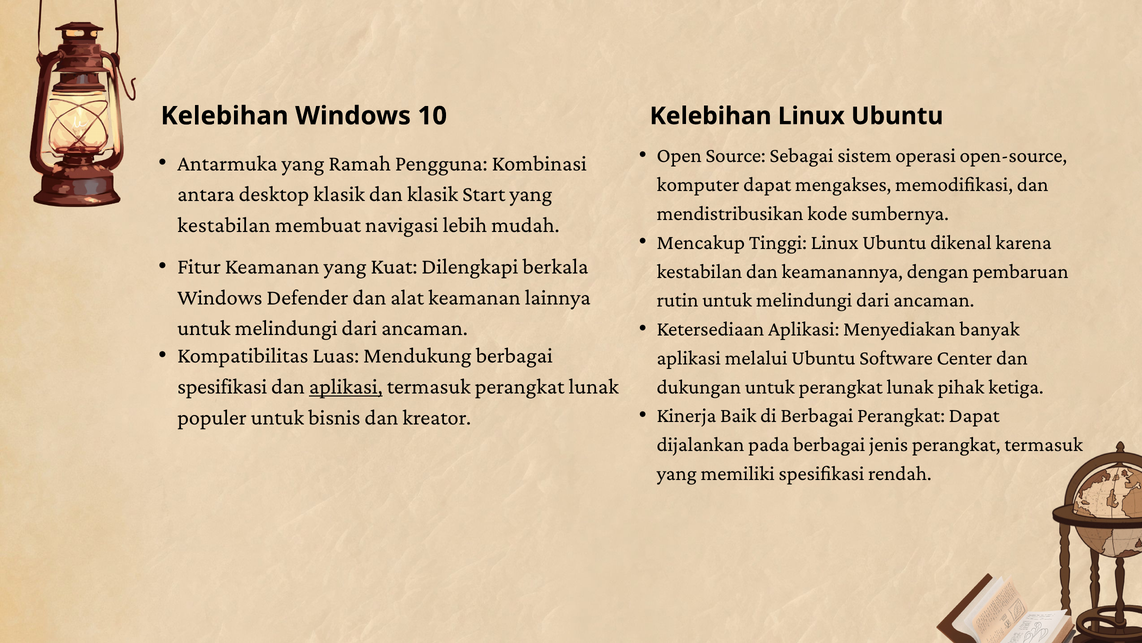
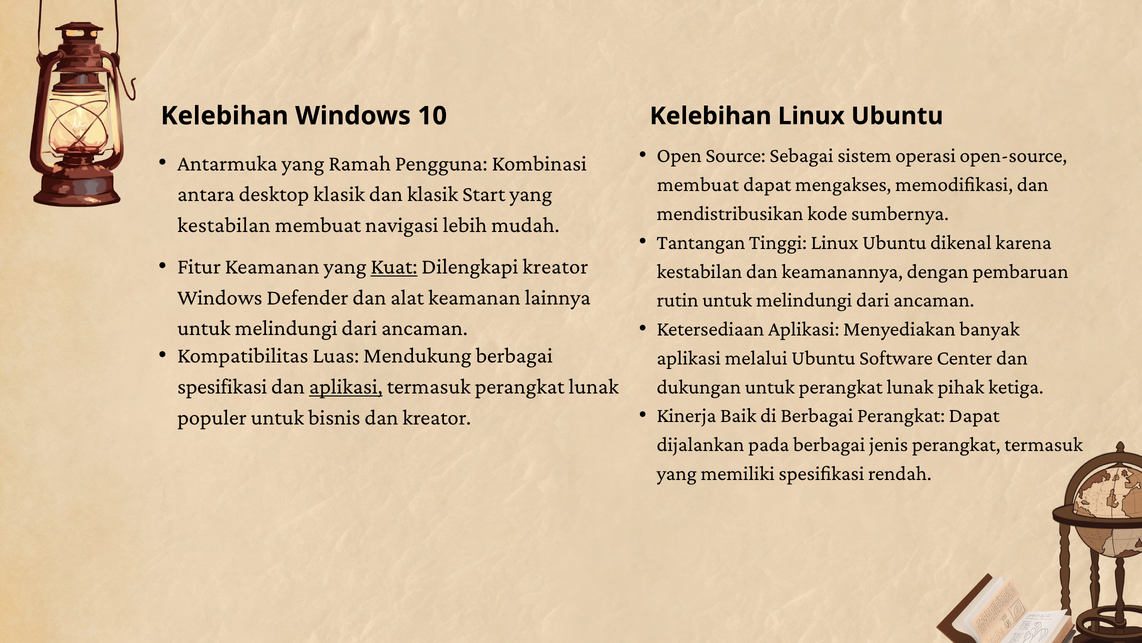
komputer: komputer -> membuat (698, 184)
Mencakup: Mencakup -> Tantangan (701, 242)
Kuat underline: none -> present (394, 266)
Dilengkapi berkala: berkala -> kreator (555, 266)
